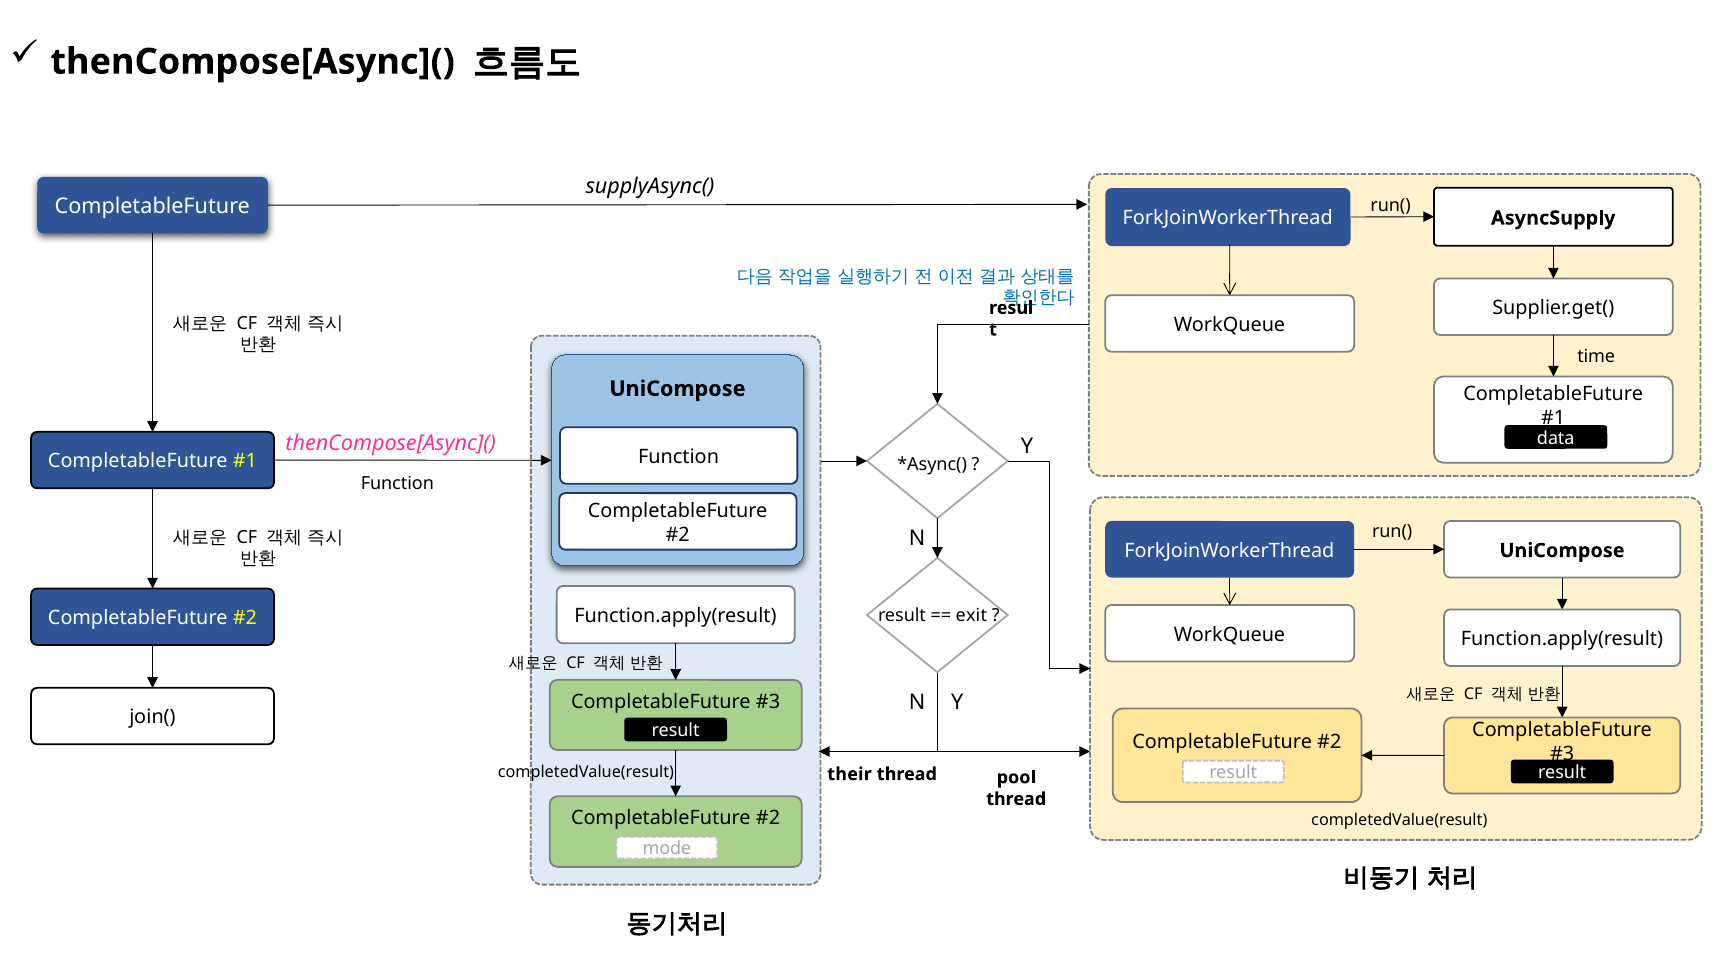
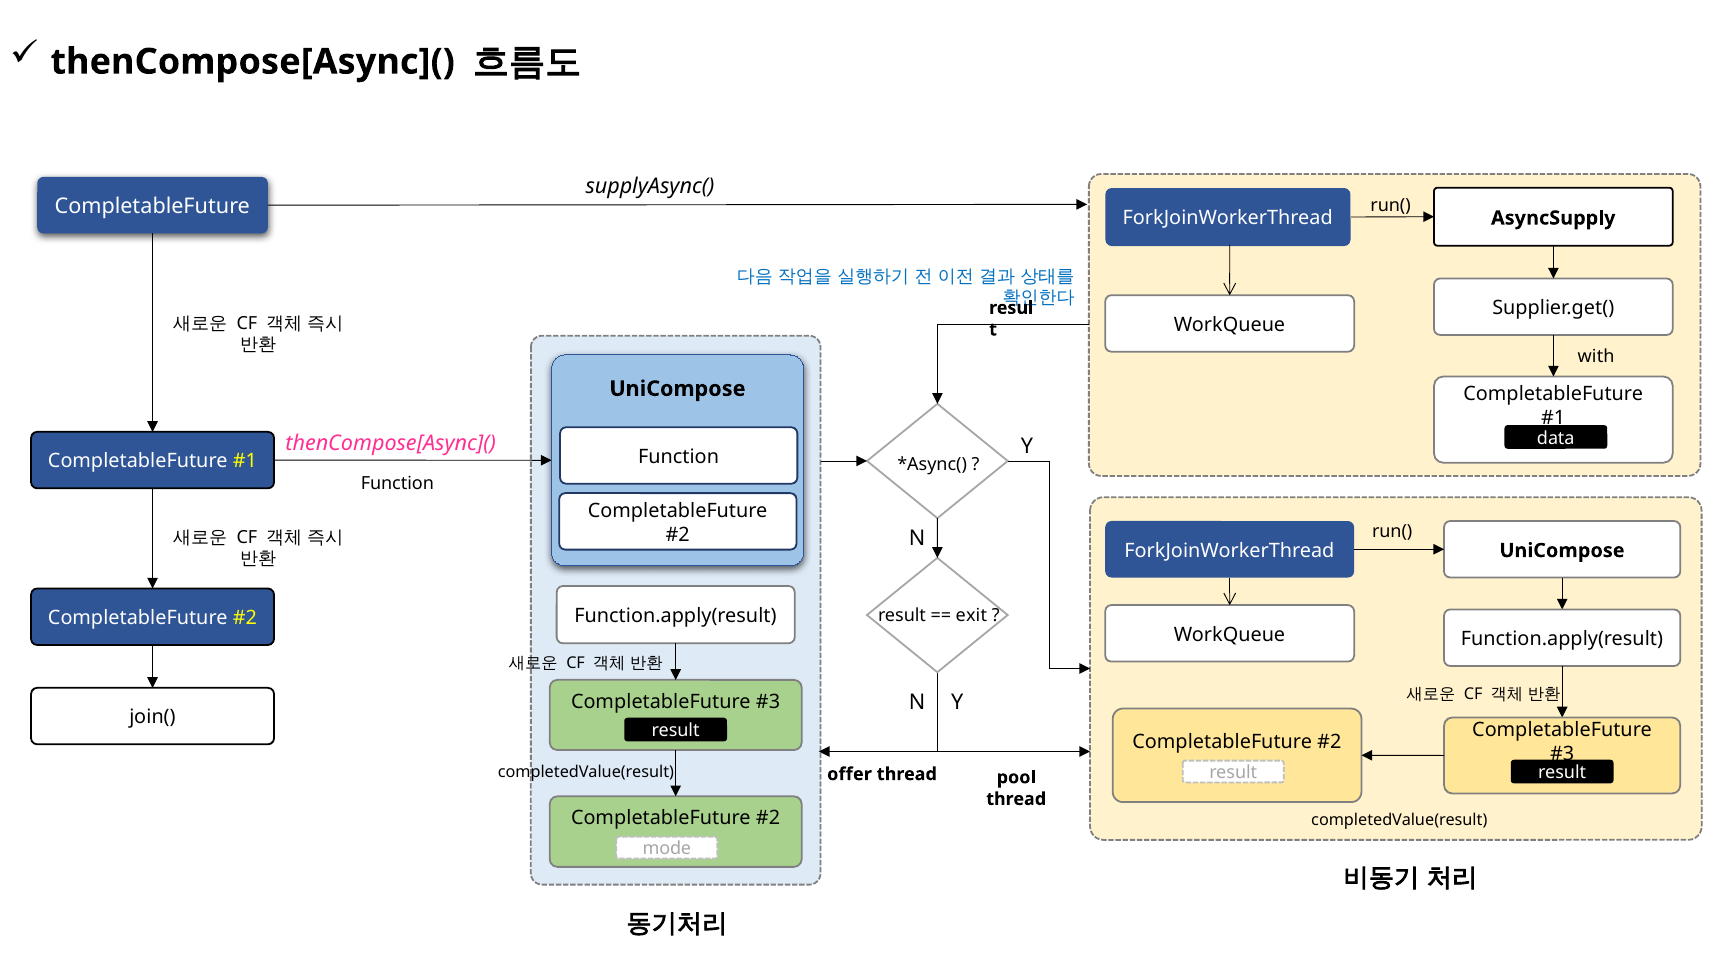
time: time -> with (1596, 357)
their: their -> offer (850, 775)
